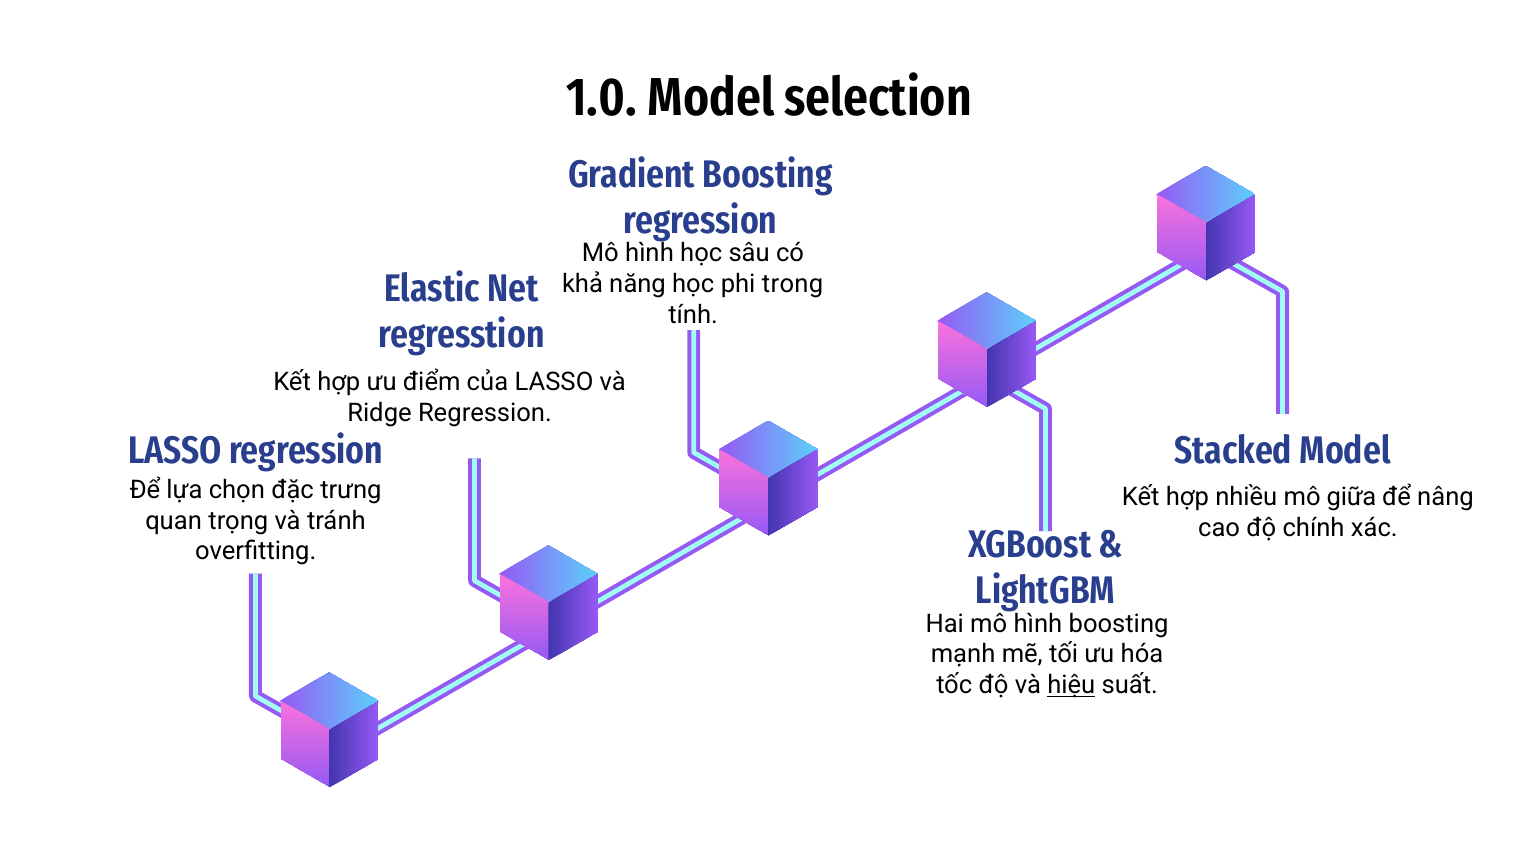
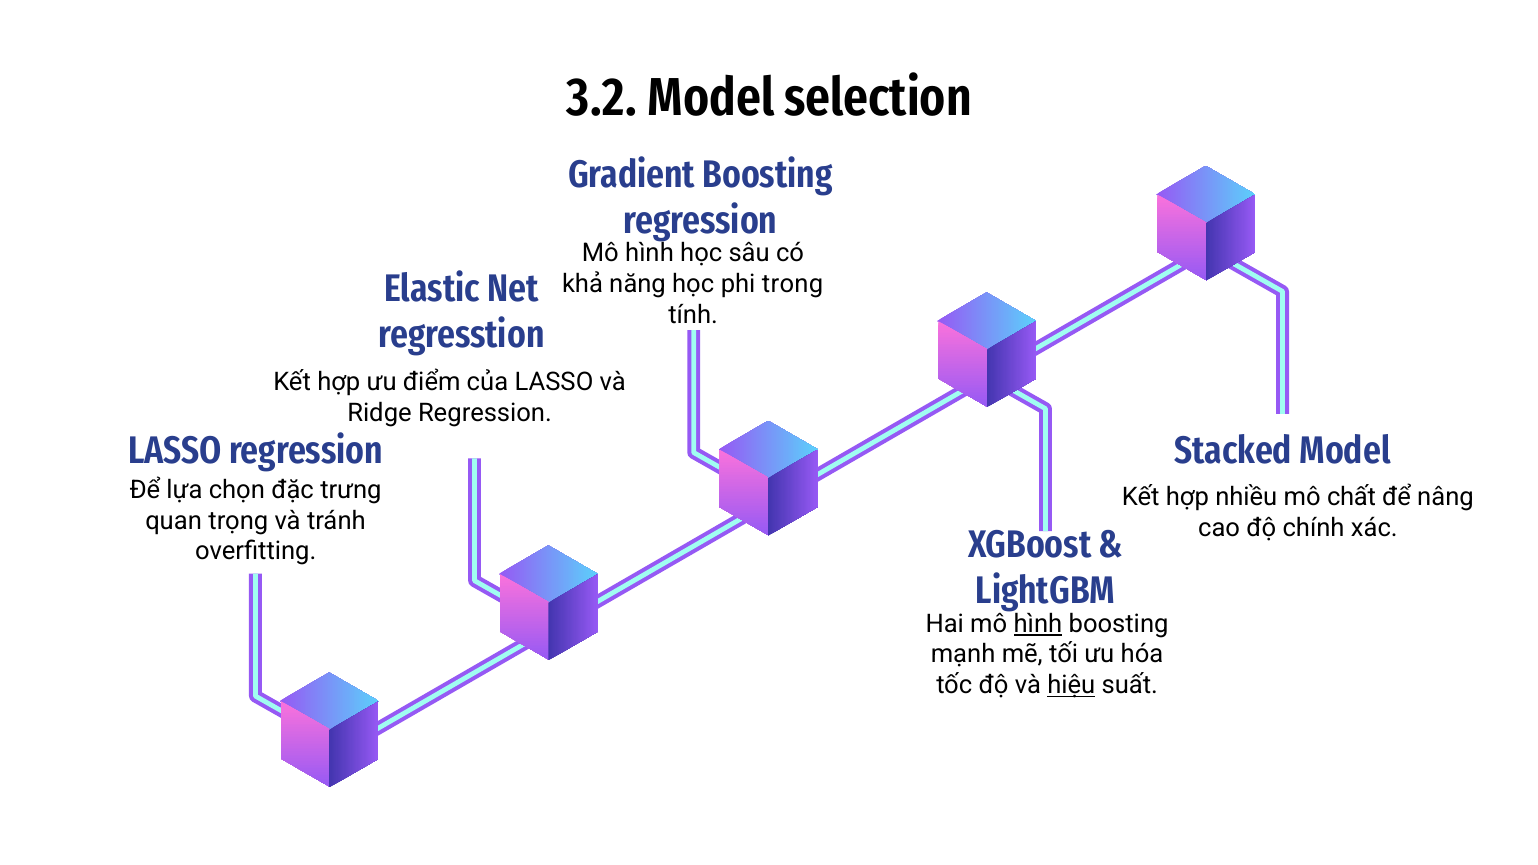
1.0: 1.0 -> 3.2 (602, 97)
giữa: giữa -> chất (1352, 497)
hình underline: none -> present (1038, 624)
